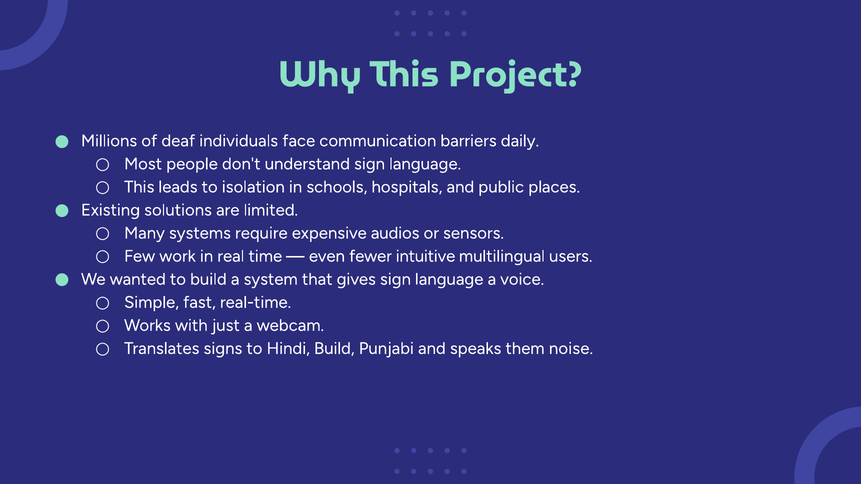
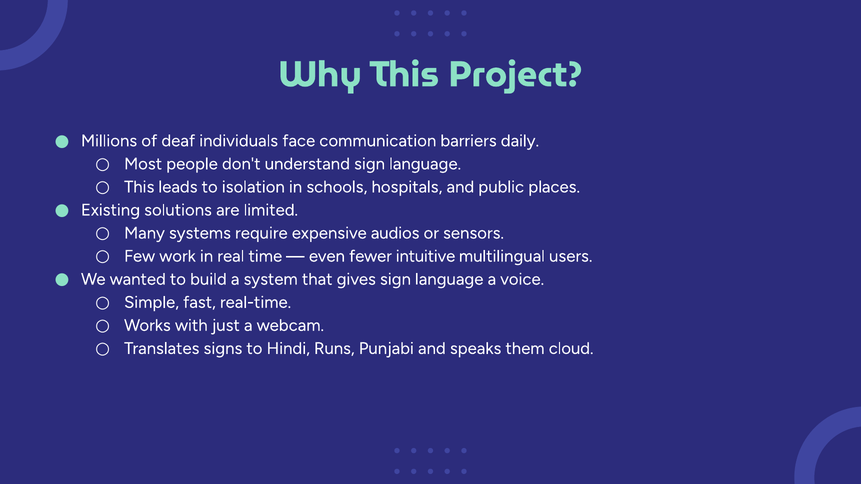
Hindi Build: Build -> Runs (334, 349)
noise: noise -> cloud (571, 349)
